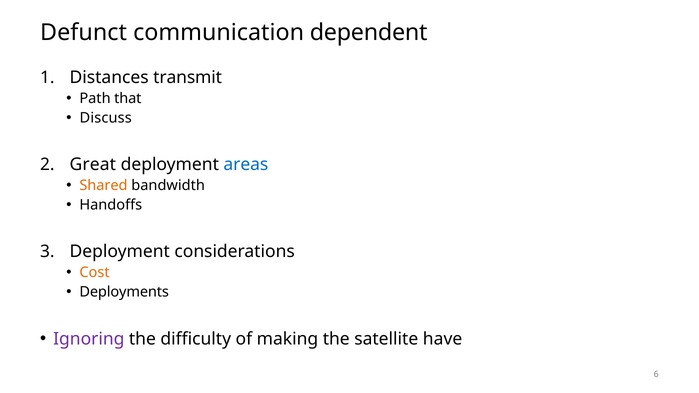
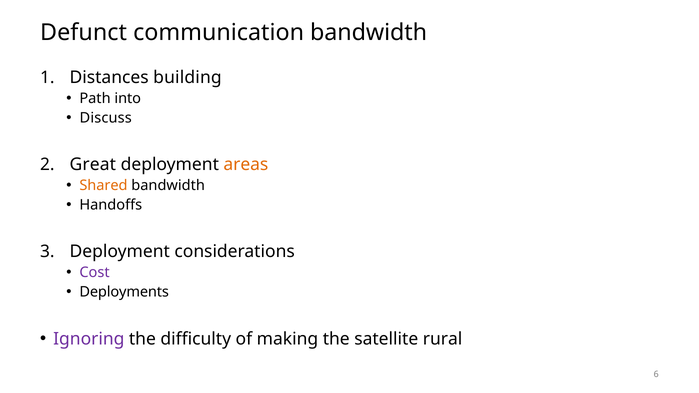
communication dependent: dependent -> bandwidth (369, 33)
transmit: transmit -> building (187, 77)
that: that -> into (128, 98)
areas colour: blue -> orange (246, 165)
Cost colour: orange -> purple (95, 273)
have: have -> rural (443, 339)
